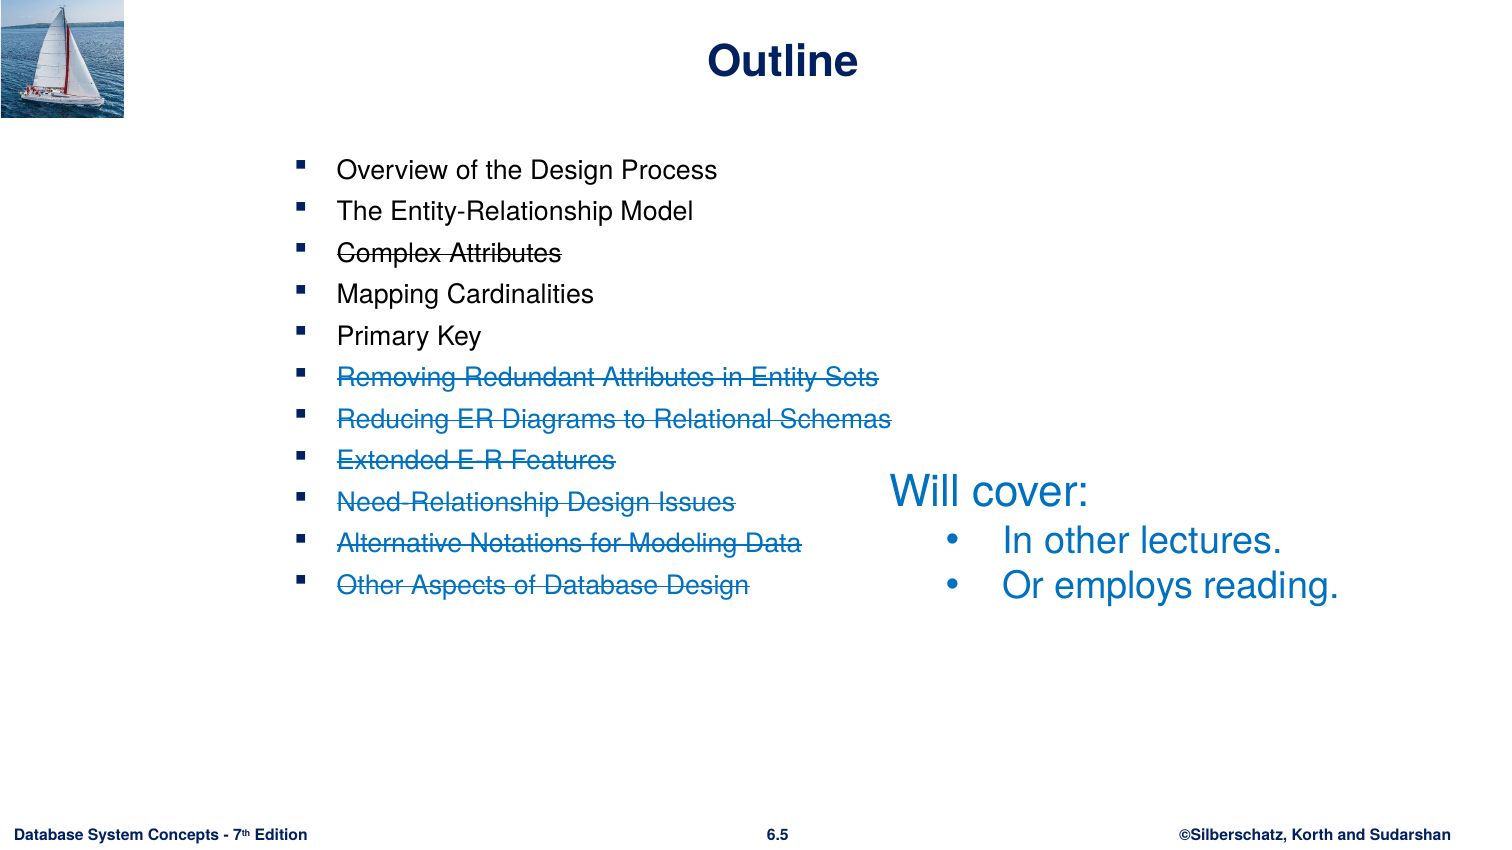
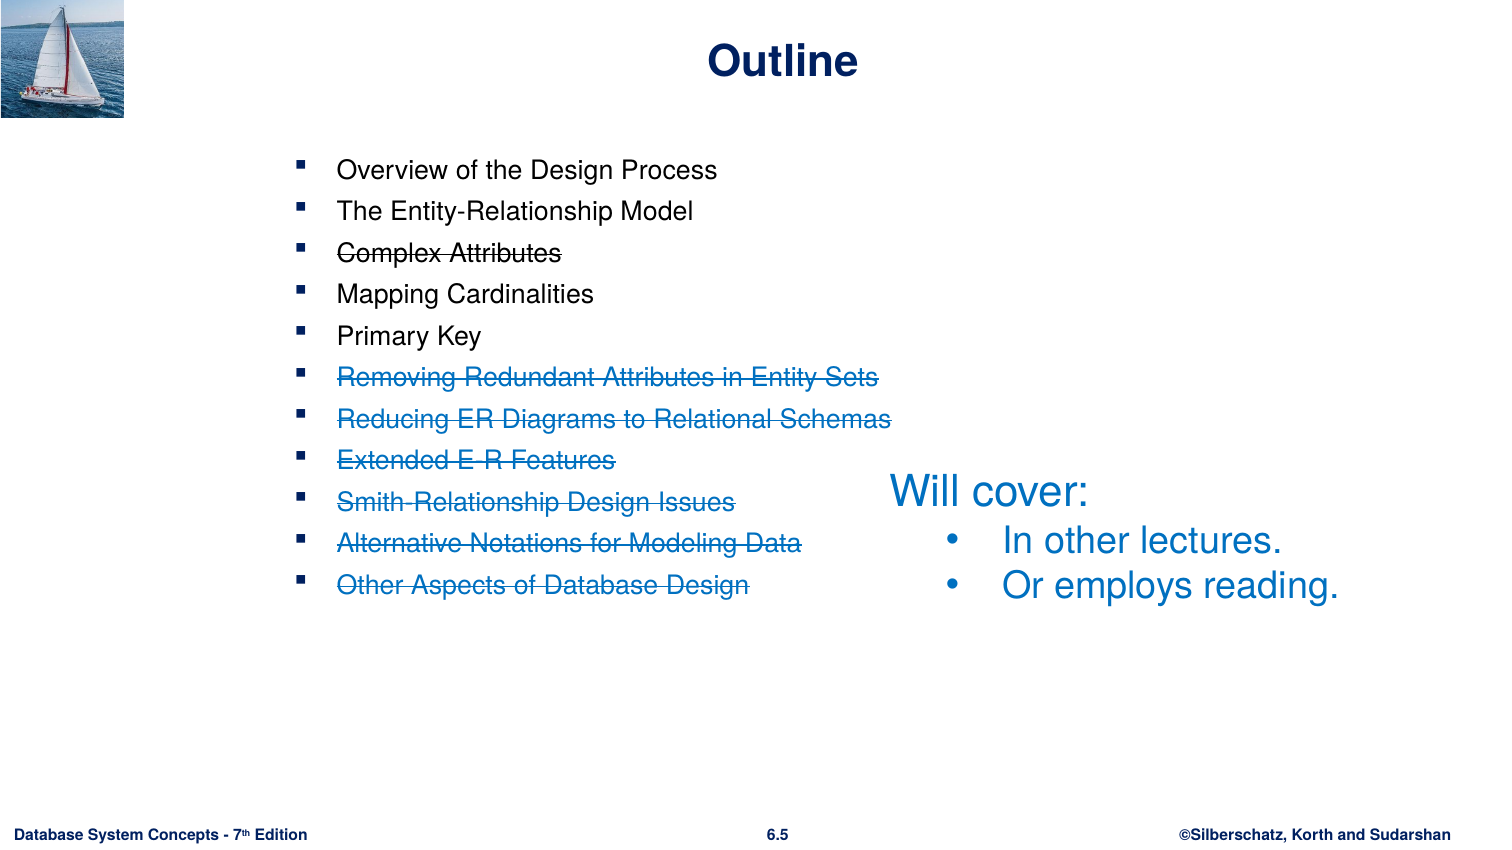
Need-Relationship: Need-Relationship -> Smith-Relationship (448, 503)
